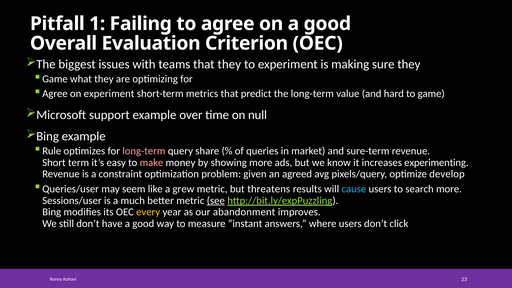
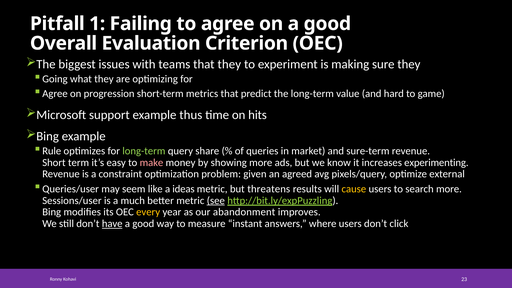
Game: Game -> Going (55, 79)
on experiment: experiment -> progression (109, 94)
over: over -> thus (191, 115)
null: null -> hits (258, 115)
long-term colour: pink -> light green (144, 151)
develop: develop -> external (447, 174)
grew: grew -> ideas (183, 189)
cause colour: light blue -> yellow (354, 189)
have underline: none -> present (112, 224)
